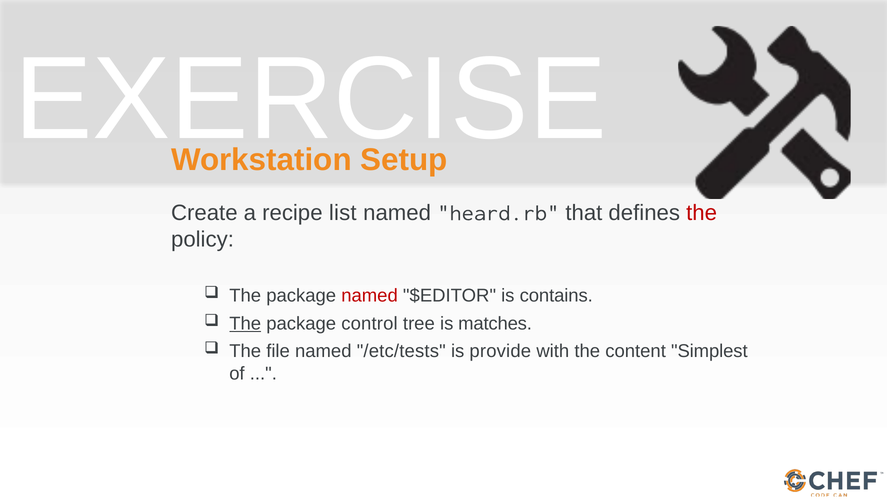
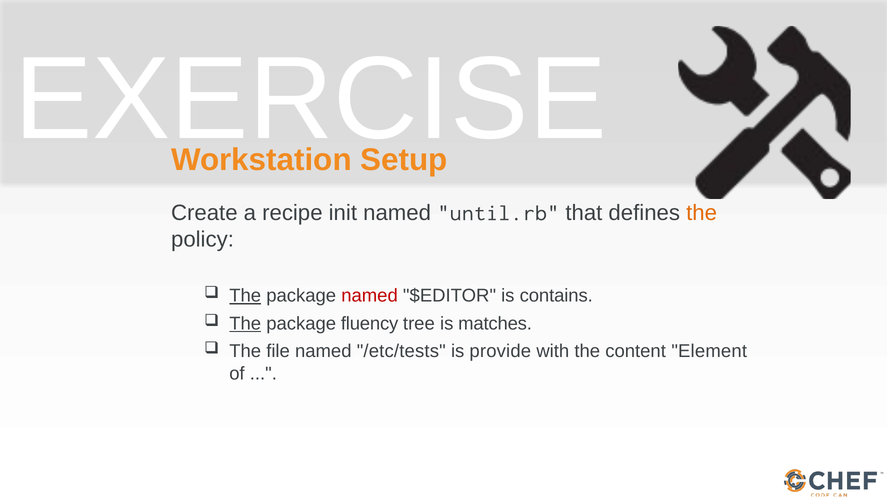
list: list -> init (343, 213)
heard.rb: heard.rb -> until.rb (498, 213)
the colour: red -> orange (702, 213)
The underline: none -> present (245, 296)
control: control -> fluency (370, 323)
Simplest: Simplest -> Element (709, 351)
